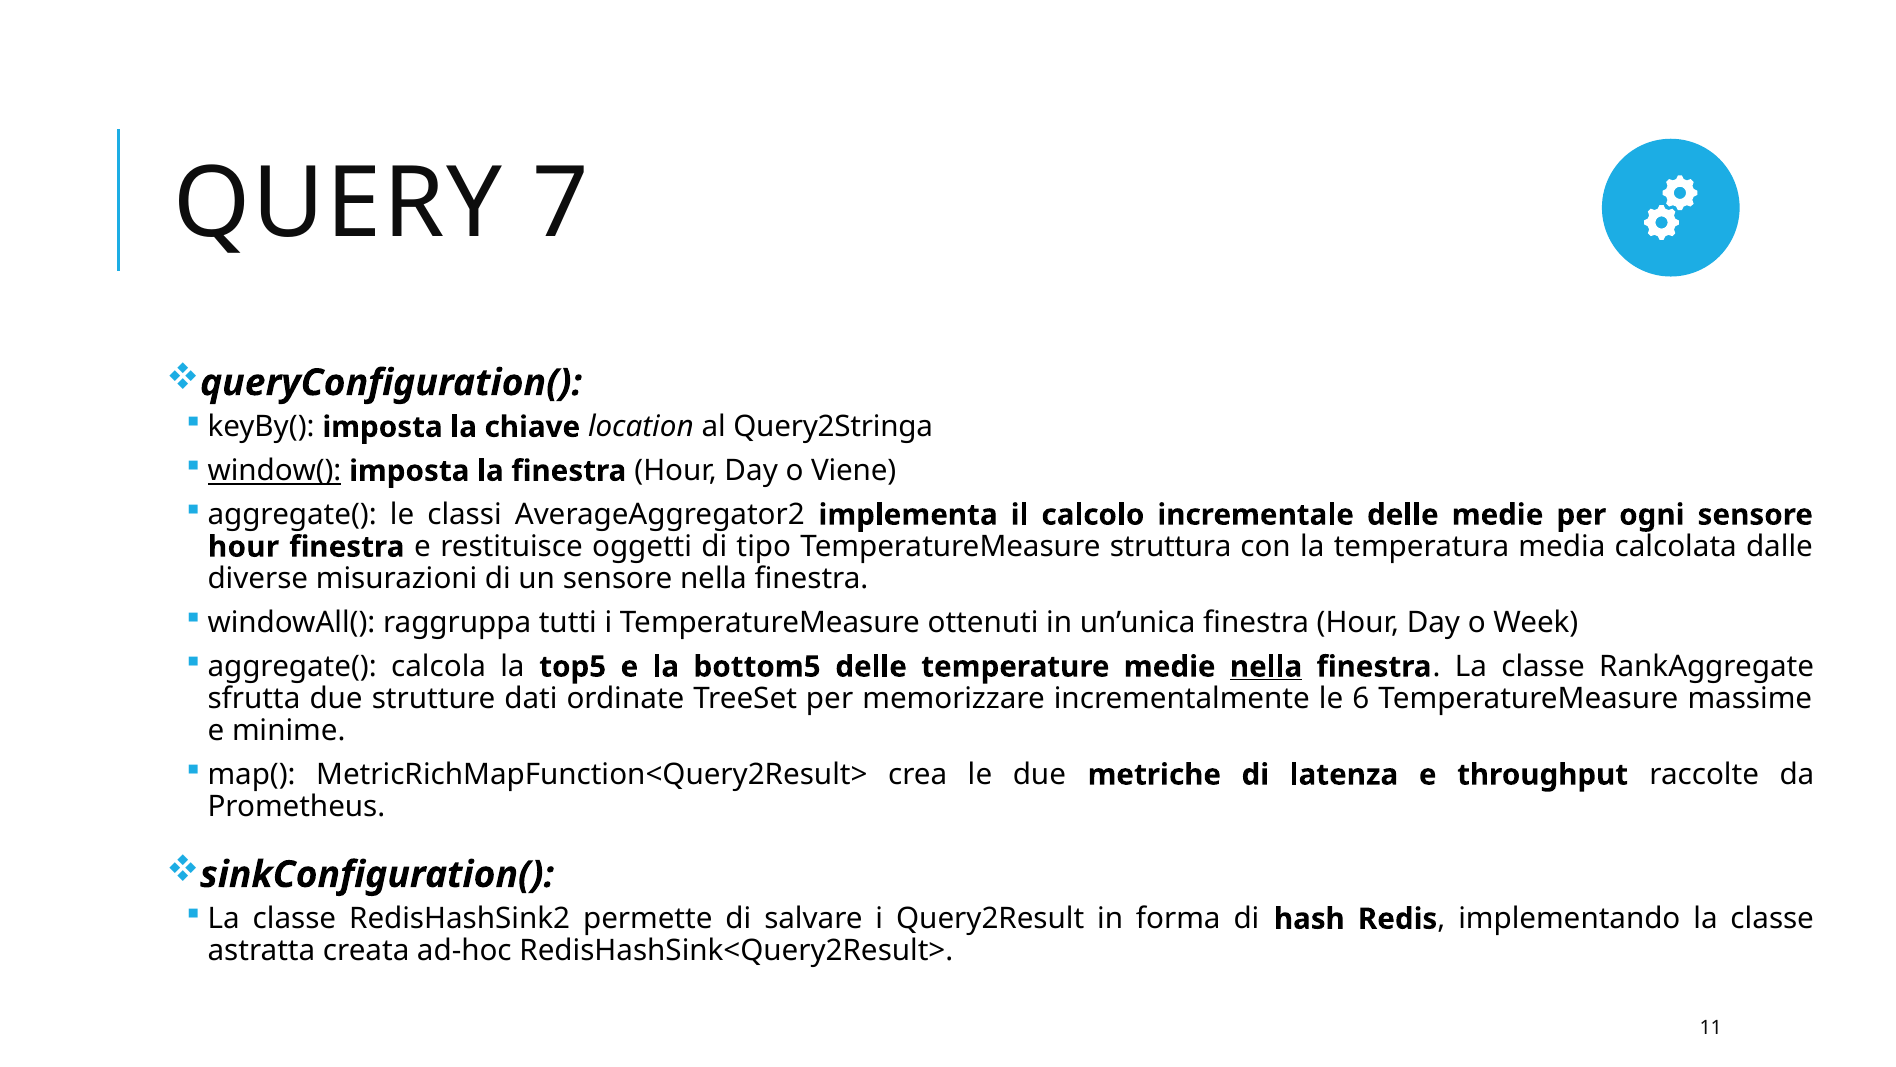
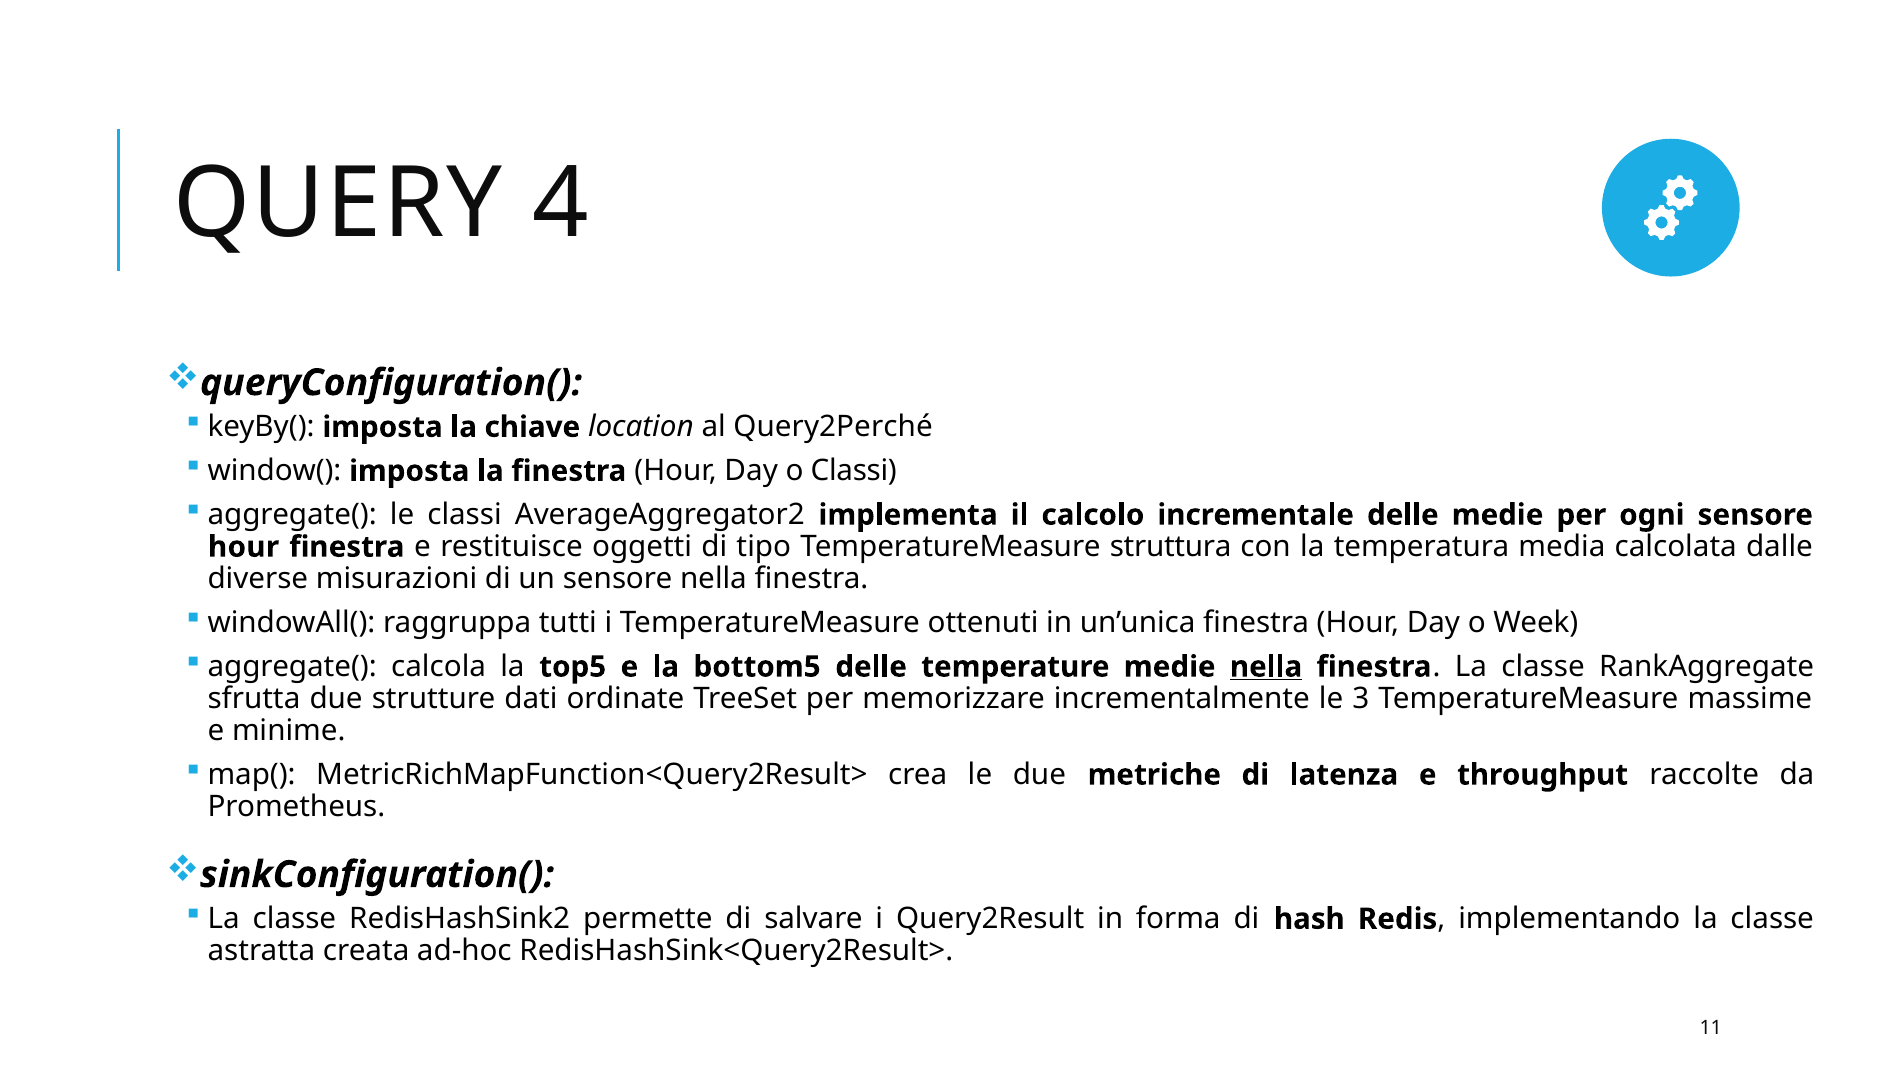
7: 7 -> 4 (560, 203)
Query2Stringa: Query2Stringa -> Query2Perché (833, 427)
window( underline: present -> none (275, 471)
o Viene: Viene -> Classi (854, 471)
6: 6 -> 3 (1361, 699)
